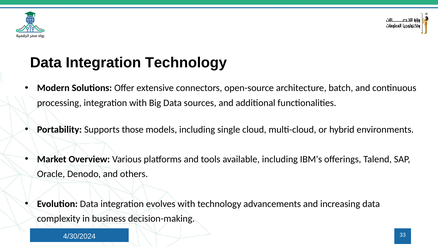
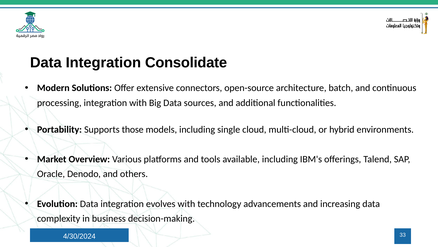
Integration Technology: Technology -> Consolidate (186, 63)
